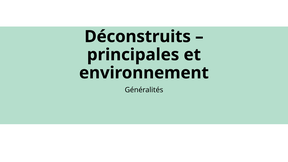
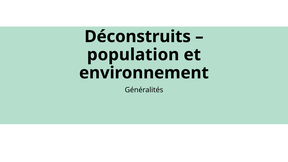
principales: principales -> population (133, 55)
